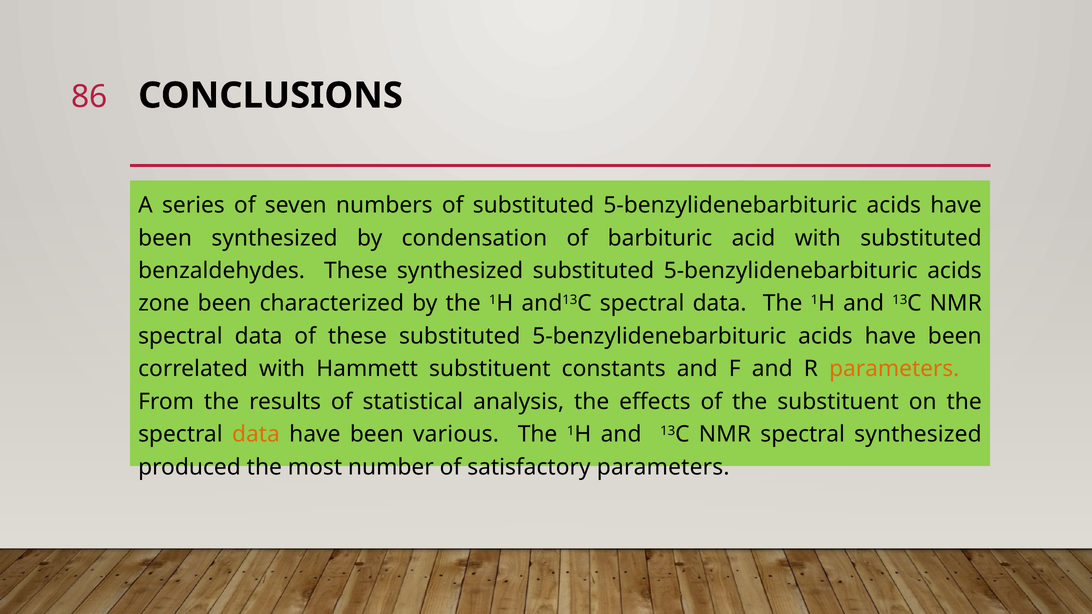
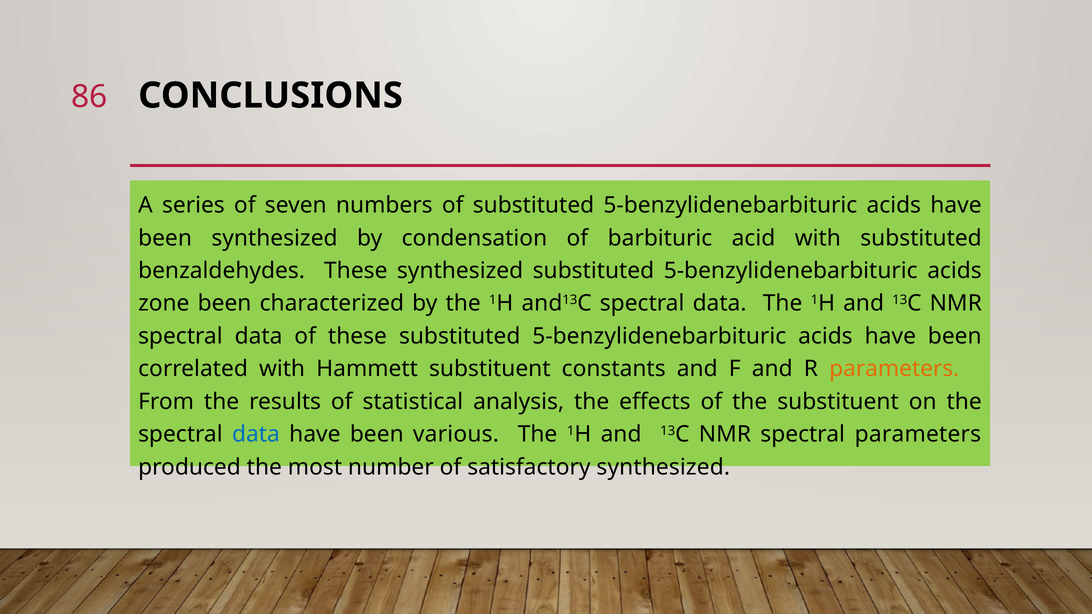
data colour: orange -> blue (256, 435)
spectral synthesized: synthesized -> parameters (918, 435)
satisfactory parameters: parameters -> synthesized (663, 467)
